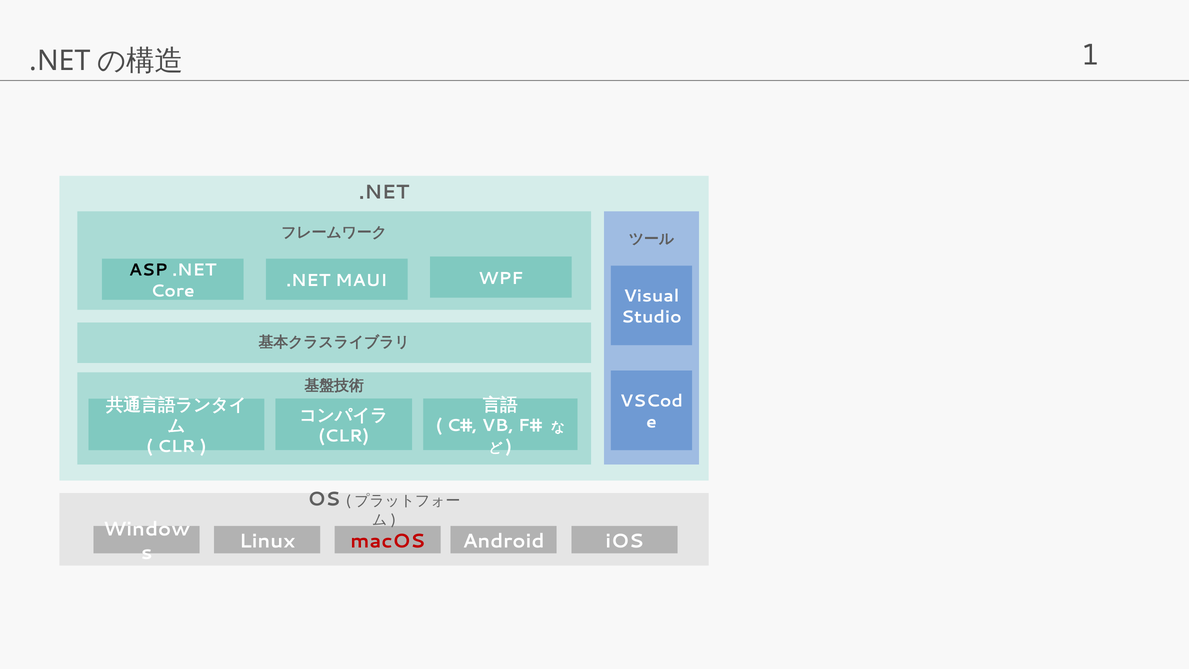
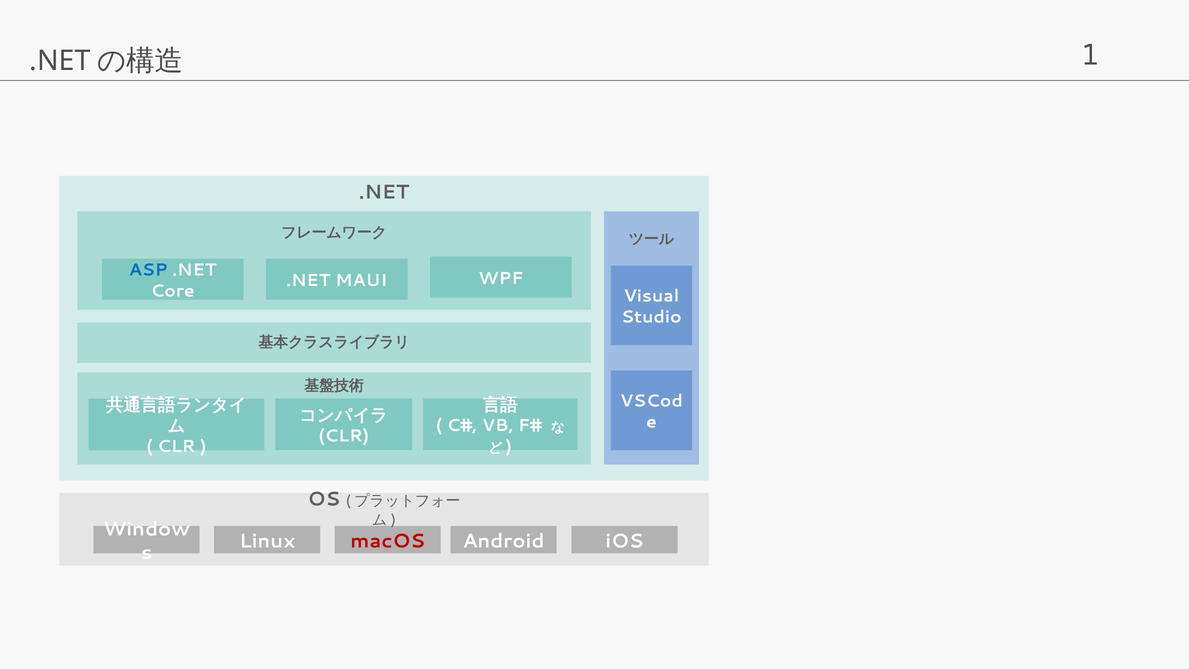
ASP colour: black -> blue (148, 270)
